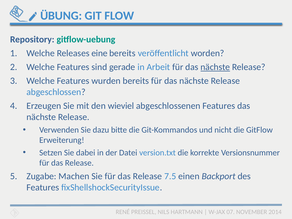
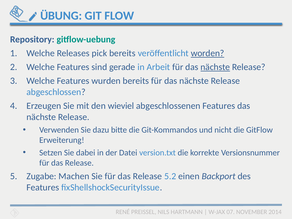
eine: eine -> pick (99, 53)
worden underline: none -> present (208, 53)
7.5: 7.5 -> 5.2 (170, 176)
